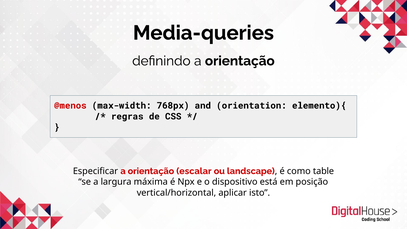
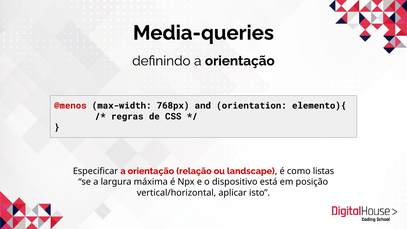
escalar: escalar -> relação (194, 171)
table: table -> listas (324, 171)
